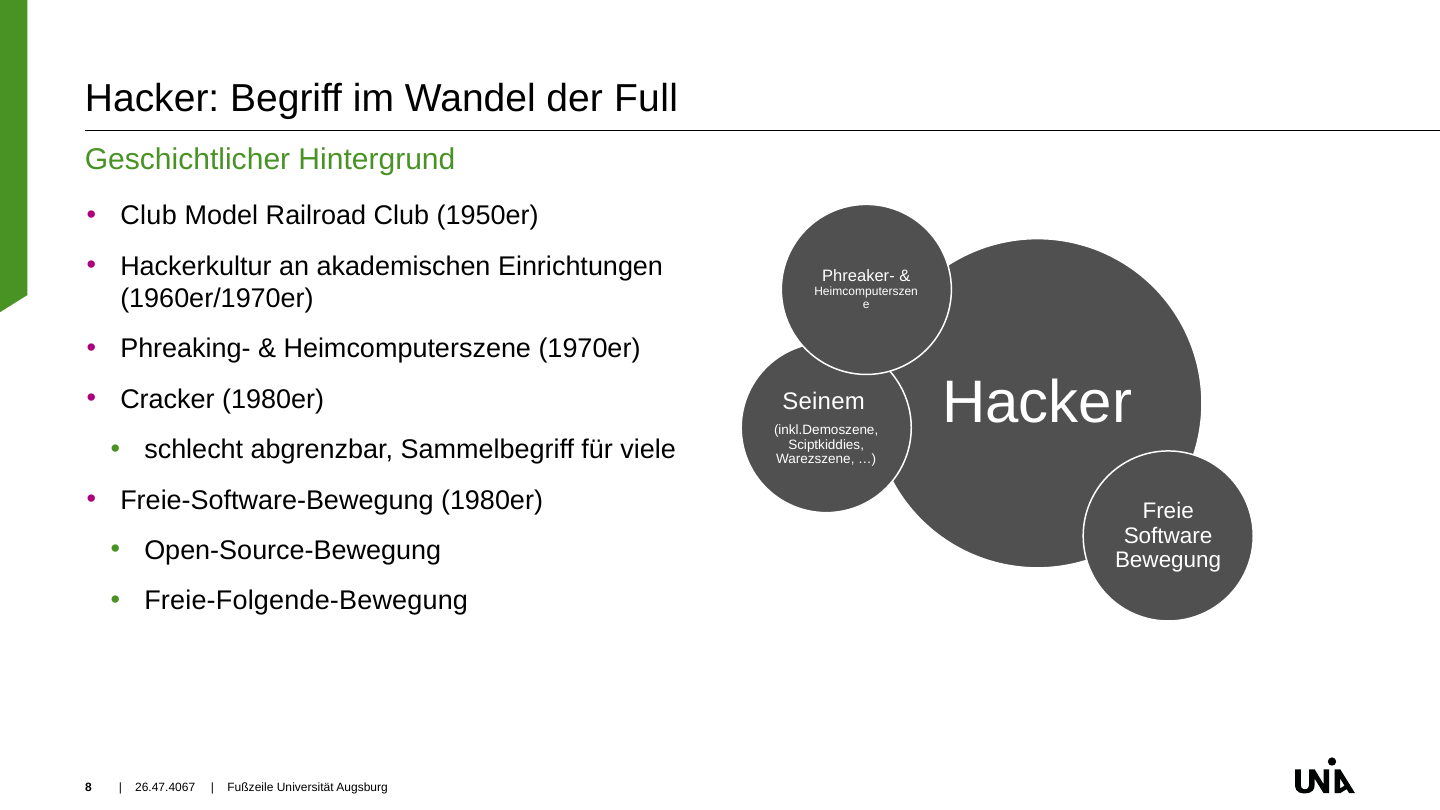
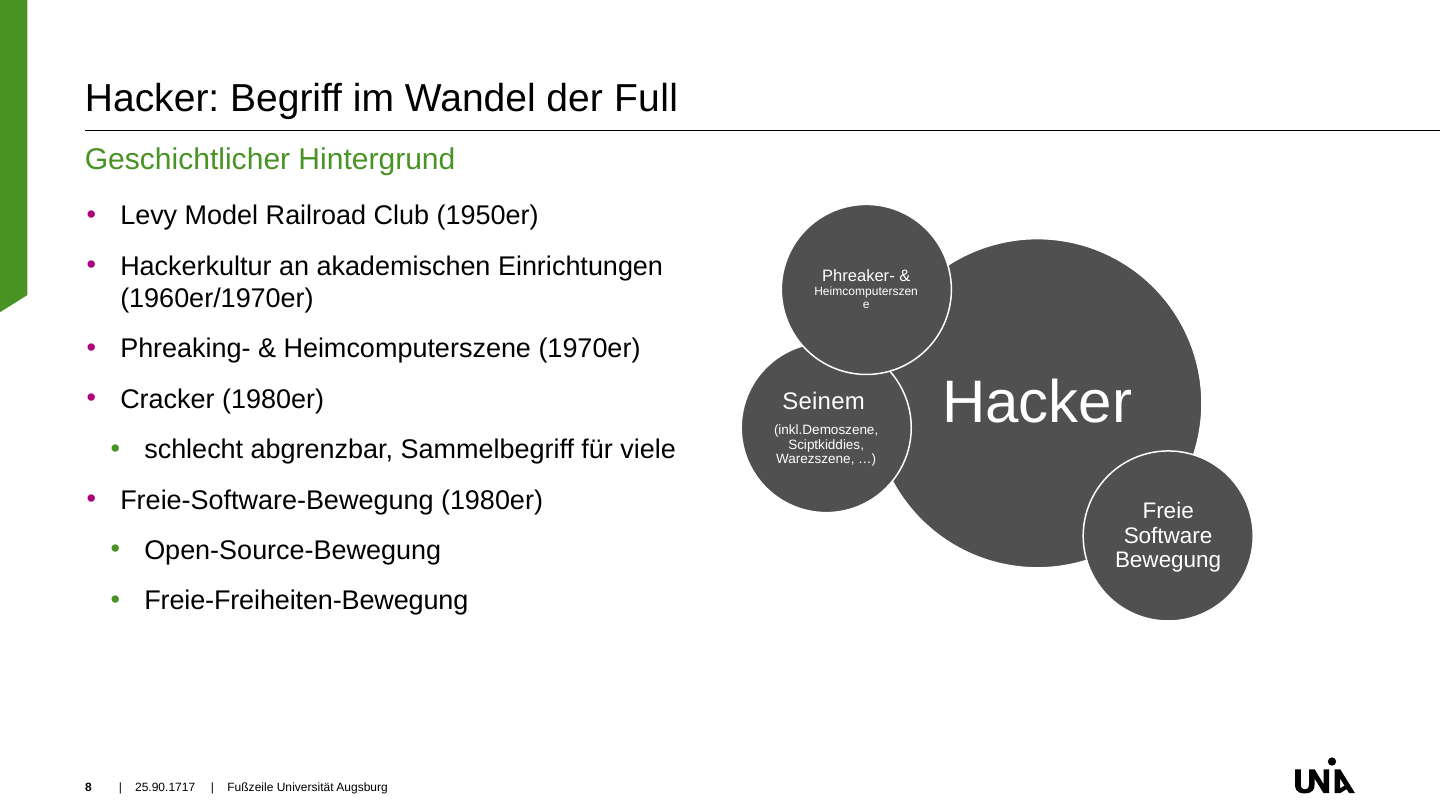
Club: Club -> Levy (149, 216)
Freie-Folgende-Bewegung: Freie-Folgende-Bewegung -> Freie-Freiheiten-Bewegung (306, 601)
26.47.4067: 26.47.4067 -> 25.90.1717 (165, 787)
